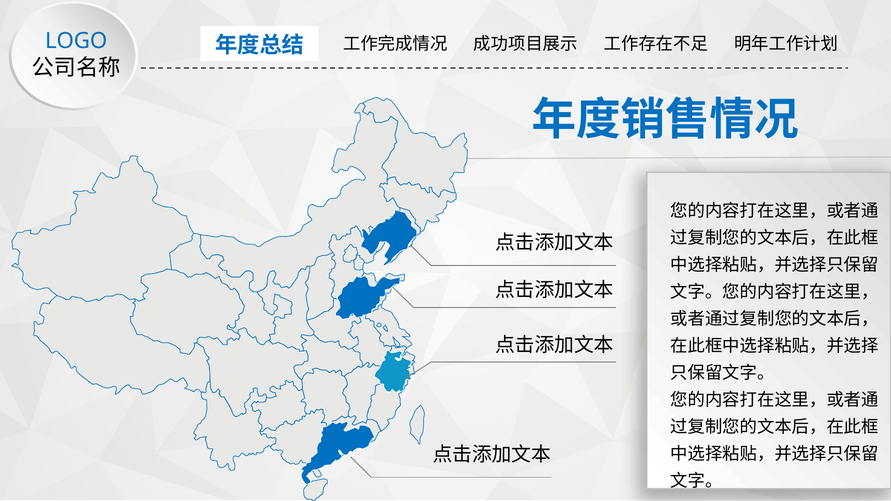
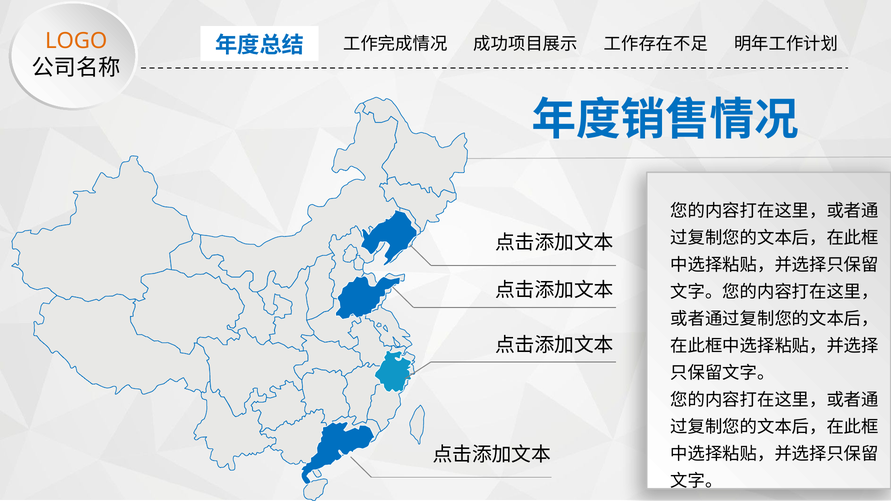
LOGO colour: blue -> orange (76, 41)
